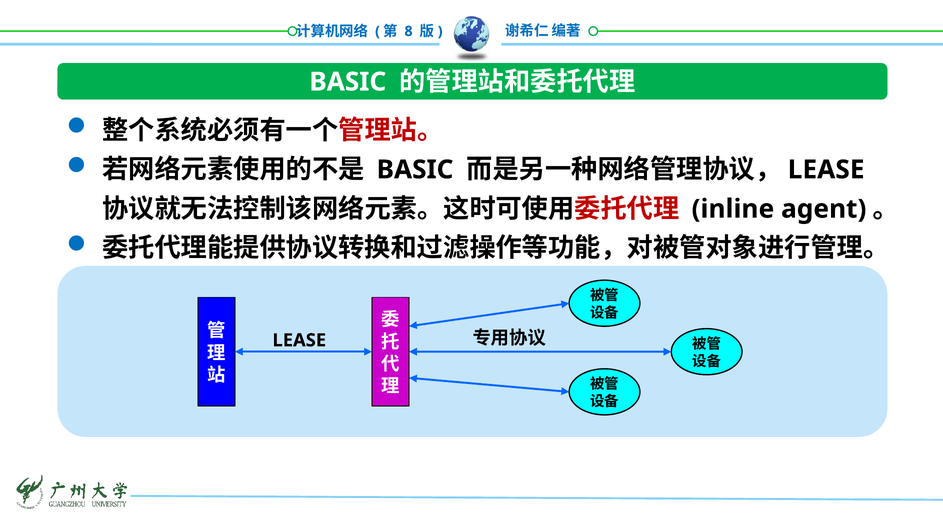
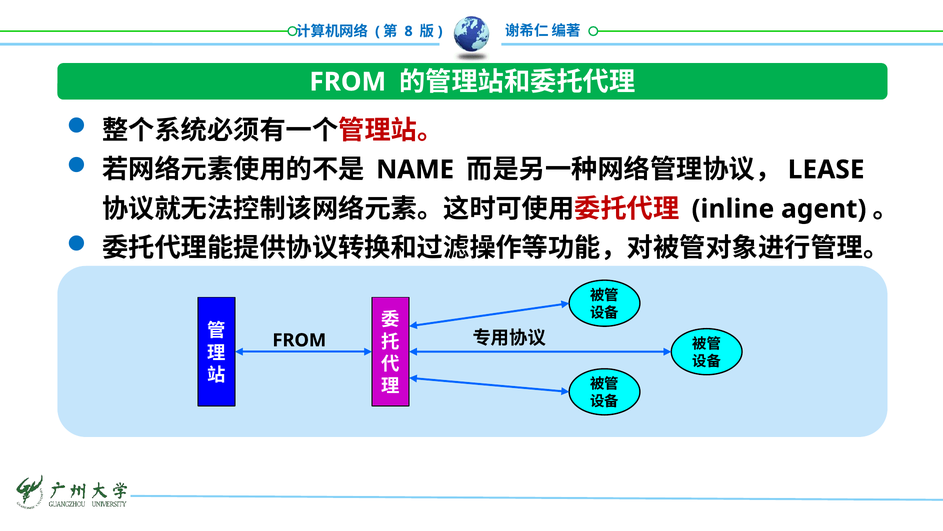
BASIC: BASIC -> FROM (348, 82)
BASIC: BASIC -> NAME (415, 170)
LEASE: LEASE -> FROM (299, 340)
